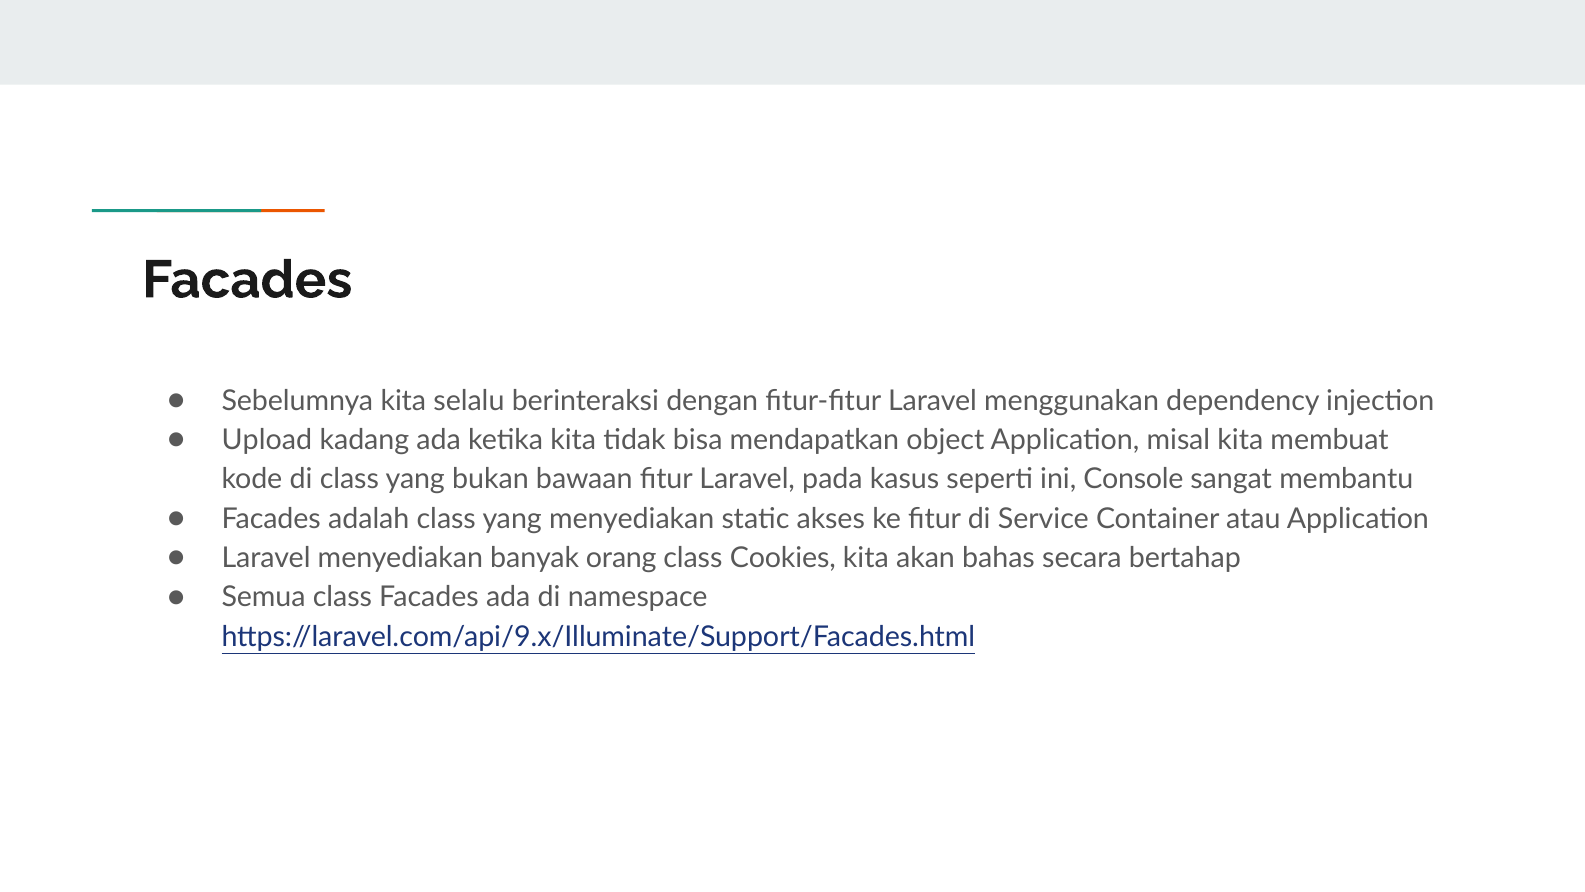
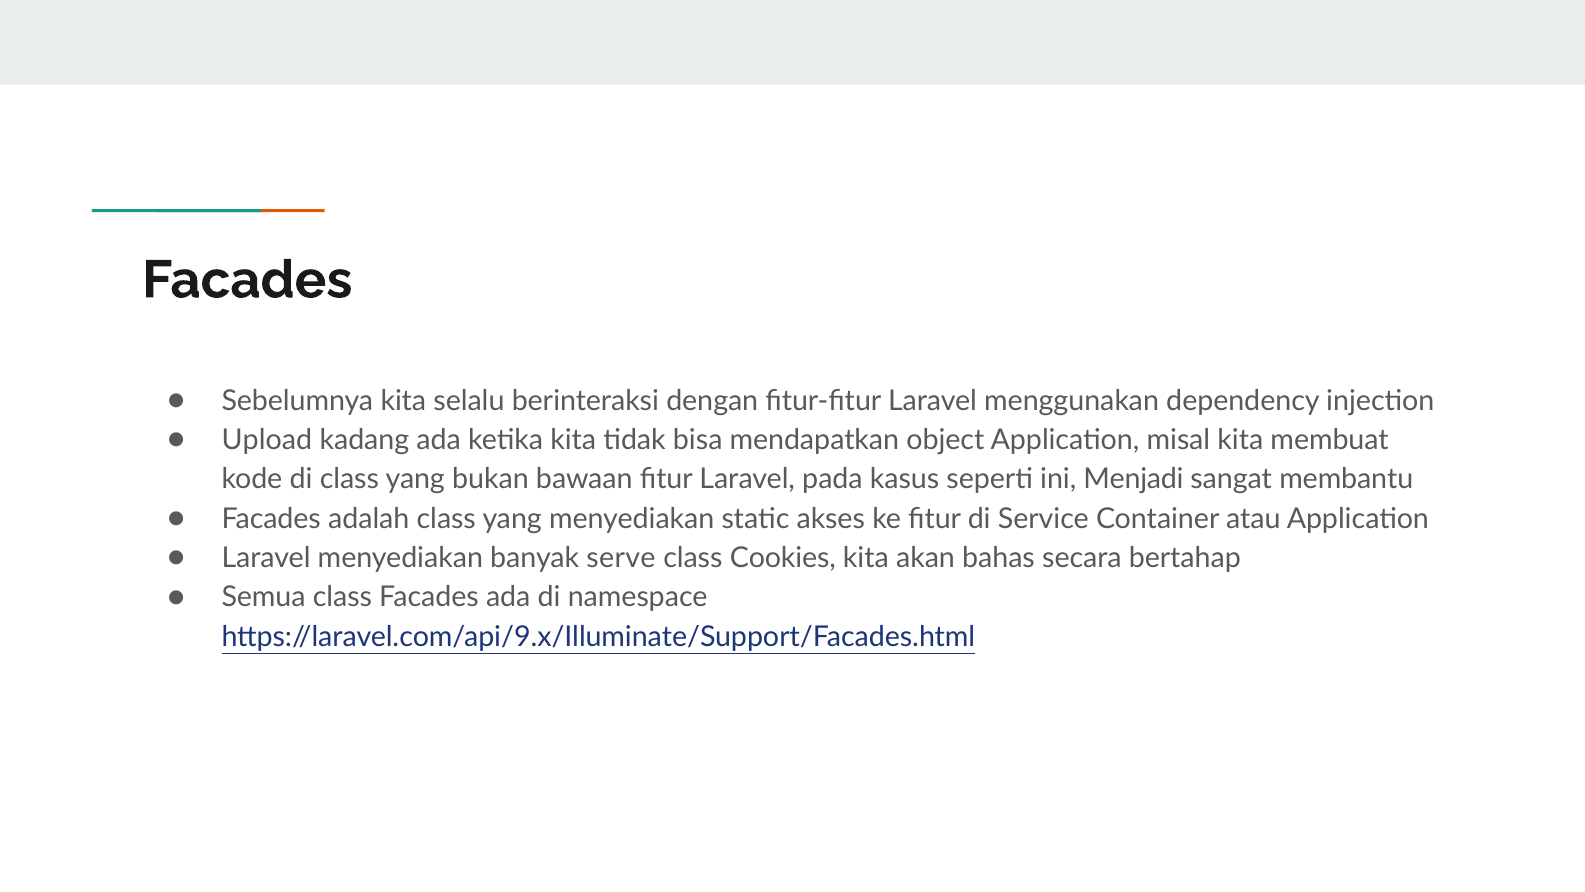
Console: Console -> Menjadi (1133, 479)
orang: orang -> serve (621, 558)
